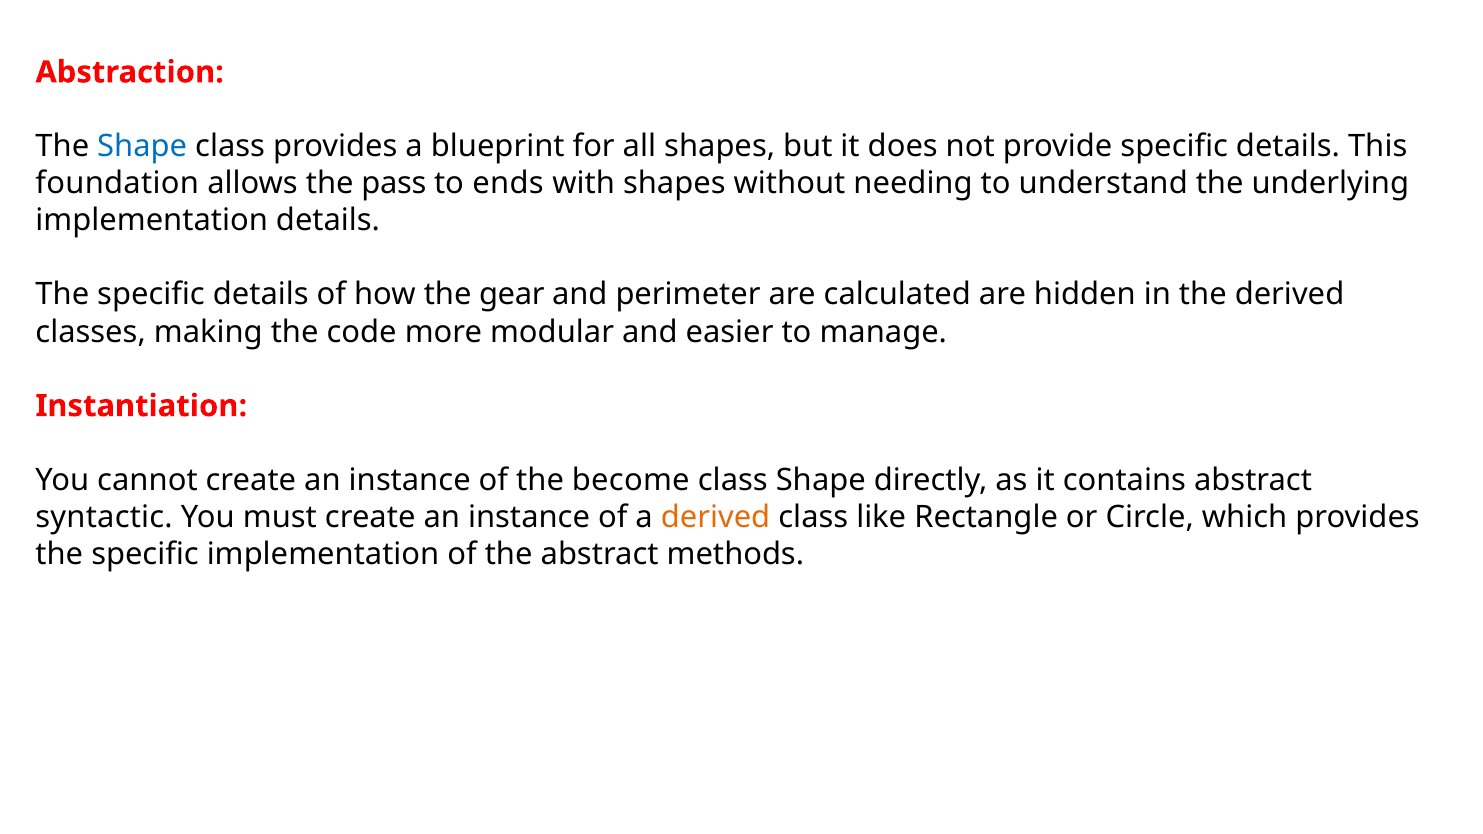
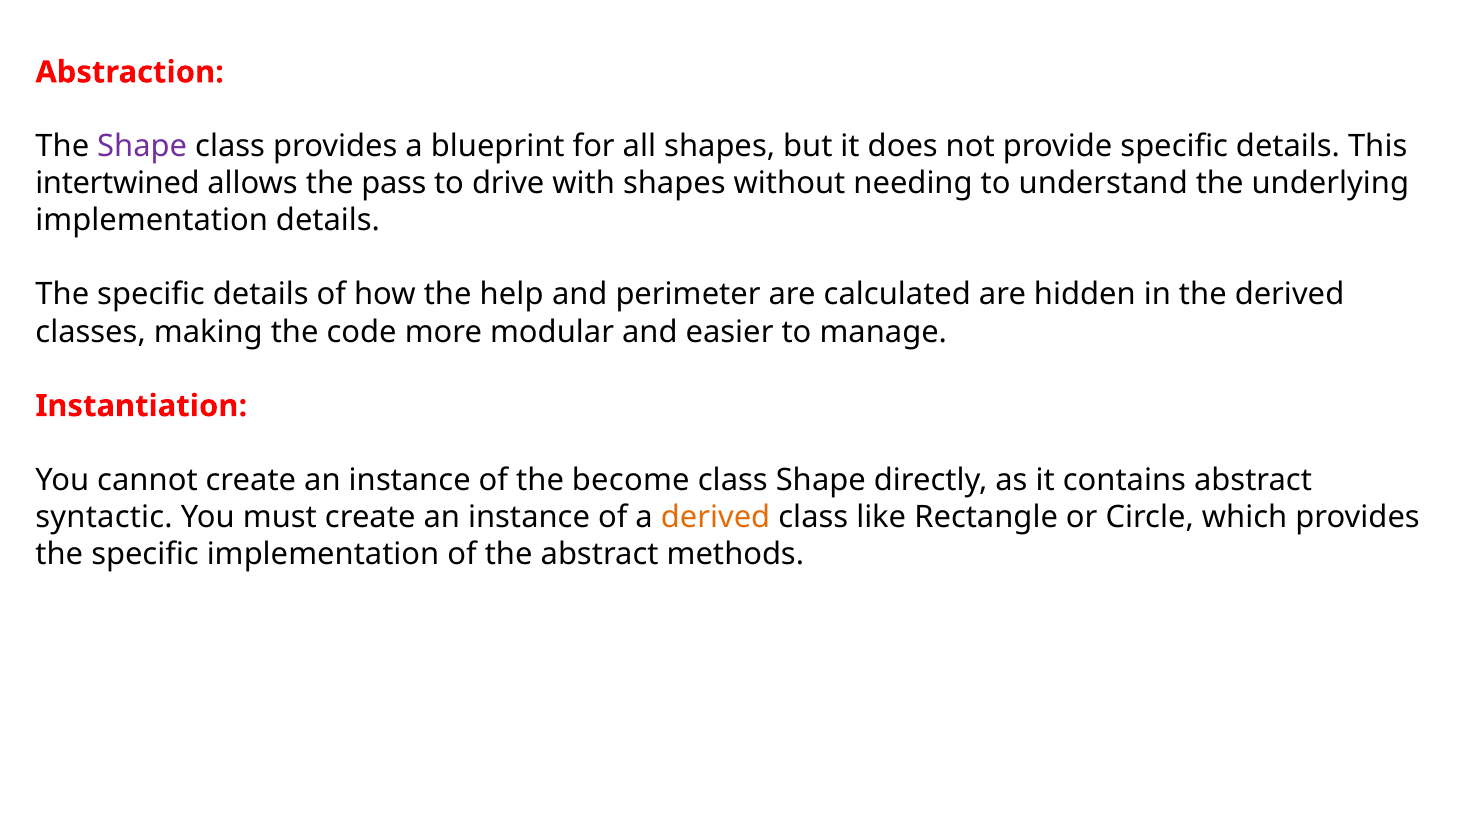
Shape colour: blue -> purple (142, 146)
foundation: foundation -> intertwined (117, 184)
ends: ends -> drive (508, 184)
gear: gear -> help (512, 295)
